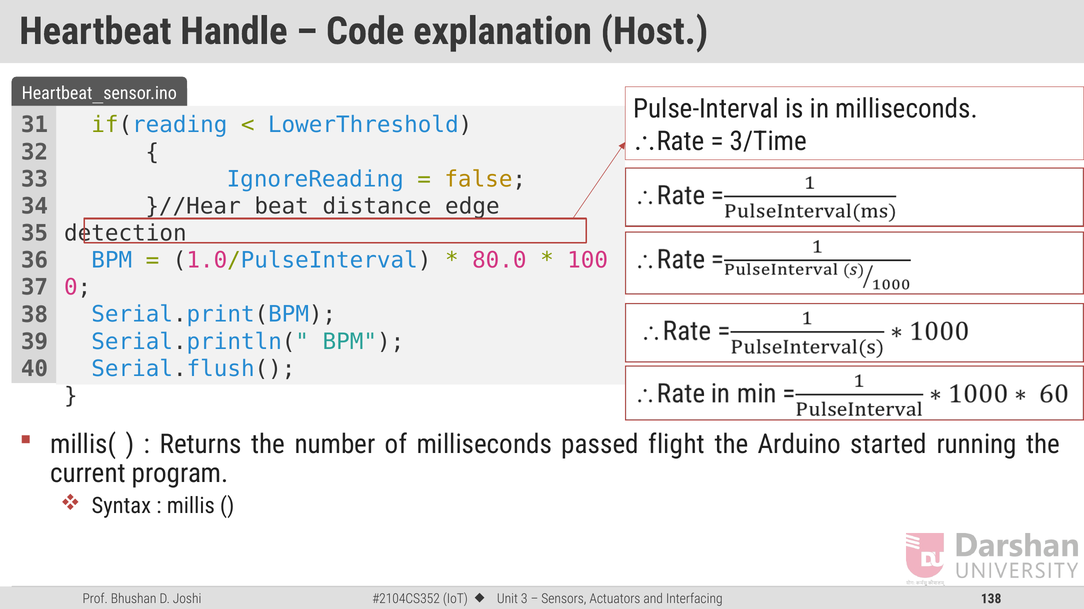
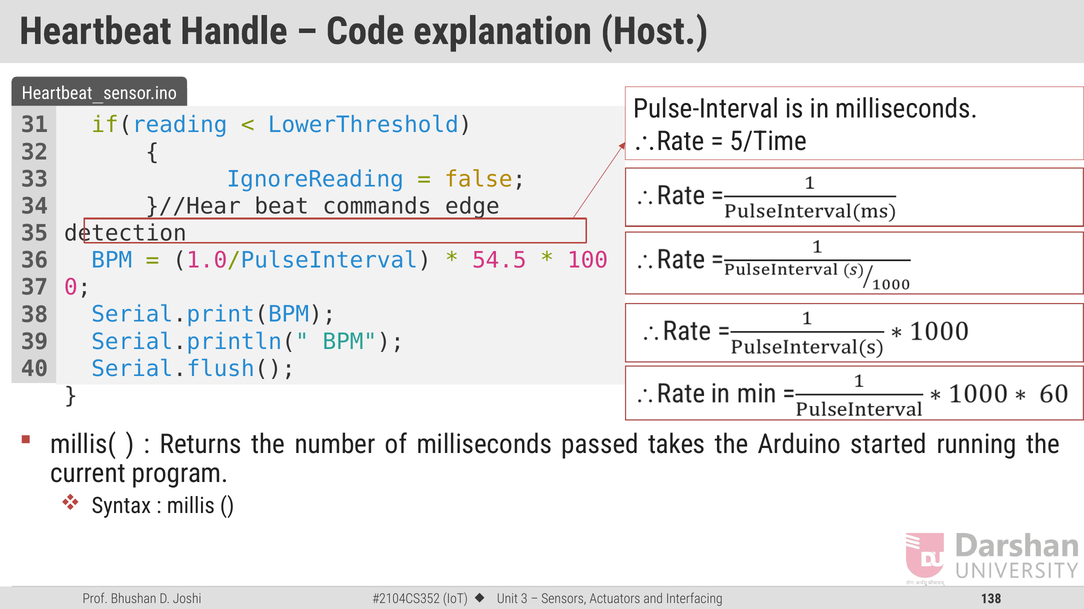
3/Time: 3/Time -> 5/Time (768, 142)
distance: distance -> commands (377, 206)
80.0: 80.0 -> 54.5 (499, 261)
flight: flight -> takes (677, 445)
